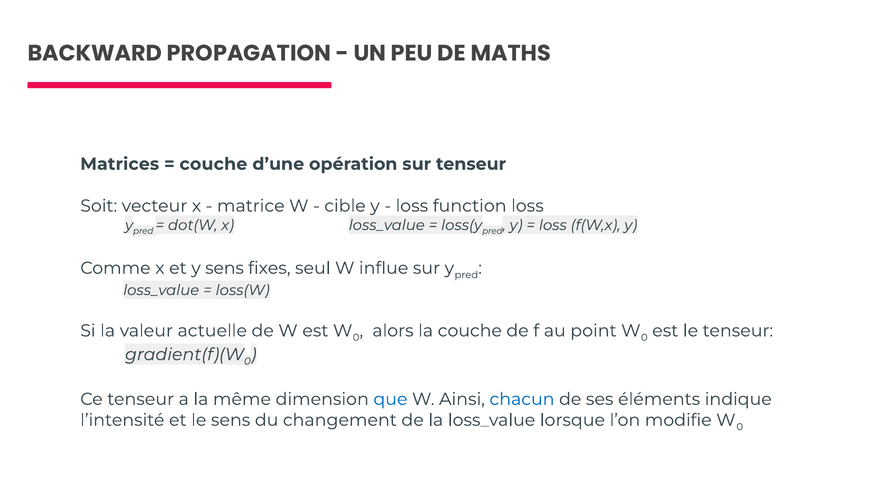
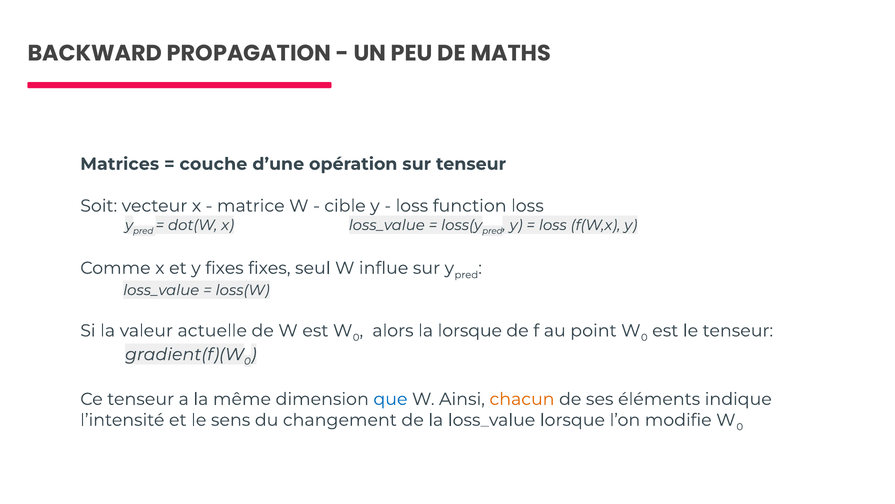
y sens: sens -> fixes (224, 268)
la couche: couche -> lorsque (470, 330)
chacun colour: blue -> orange (522, 399)
